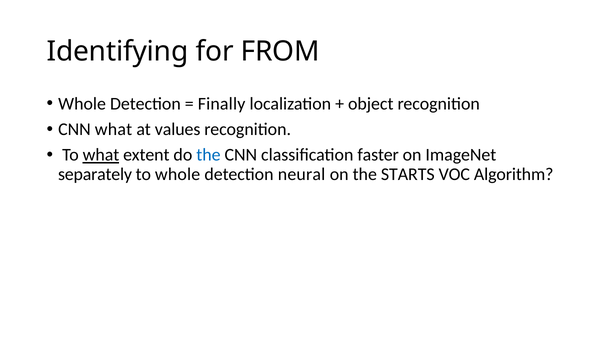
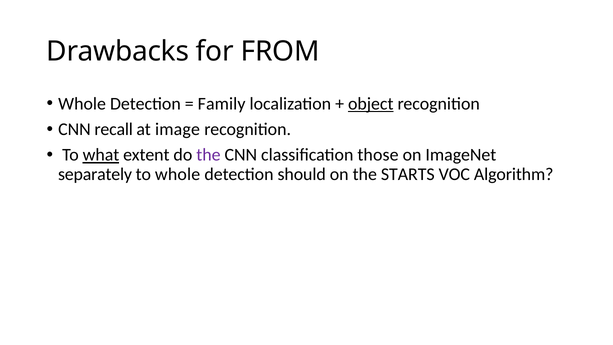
Identifying: Identifying -> Drawbacks (118, 51)
Finally: Finally -> Family (222, 104)
object underline: none -> present (371, 104)
CNN what: what -> recall (114, 129)
values: values -> image (177, 129)
the colour: blue -> purple (208, 155)
faster: faster -> those (378, 155)
neural: neural -> should (302, 174)
